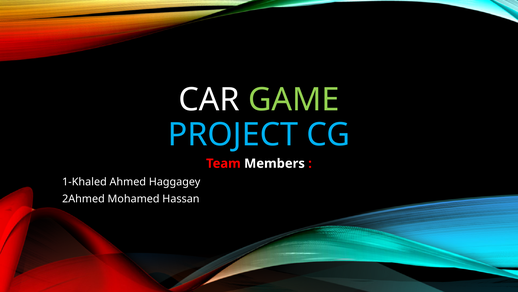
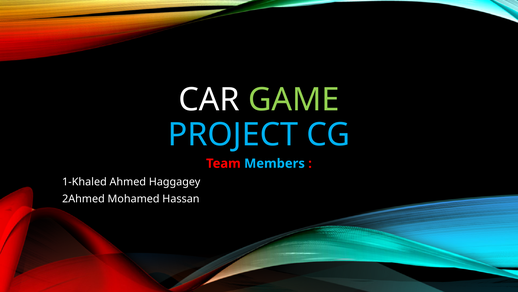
Members colour: white -> light blue (274, 163)
